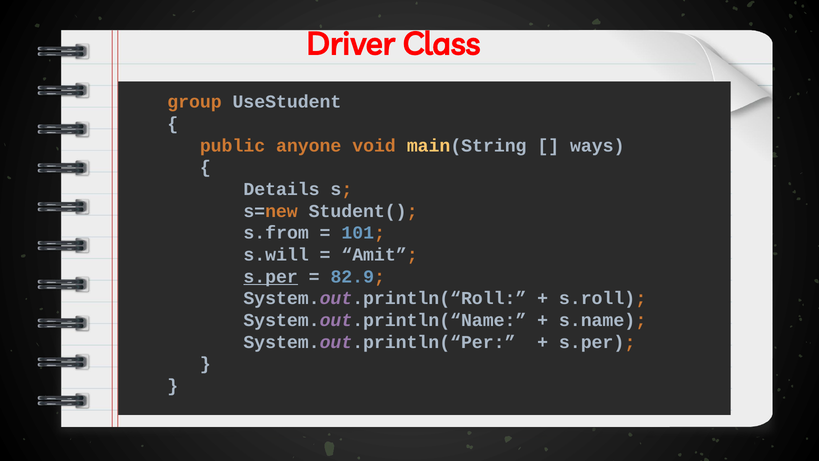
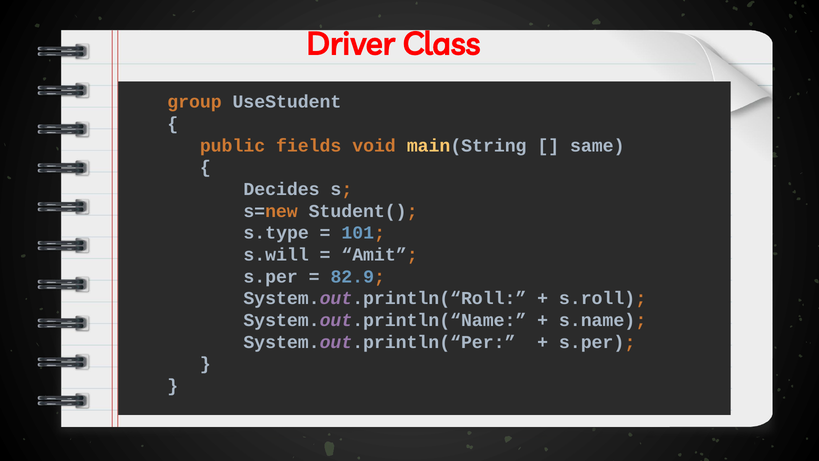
anyone: anyone -> fields (309, 145)
ways: ways -> same (597, 145)
Details: Details -> Decides (282, 189)
s.from: s.from -> s.type (276, 233)
s.per underline: present -> none (271, 276)
